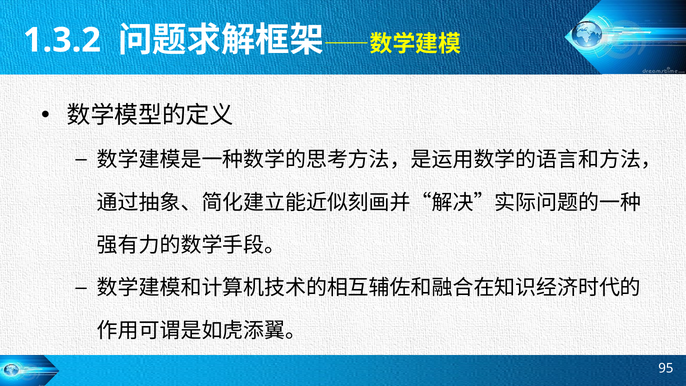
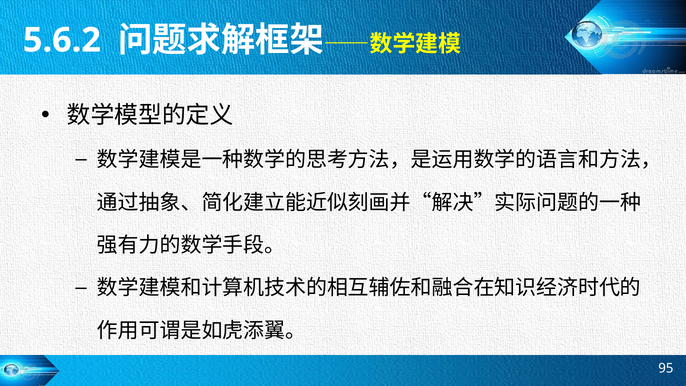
1.3.2: 1.3.2 -> 5.6.2 (62, 40)
